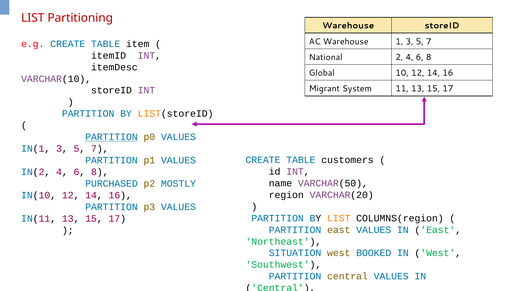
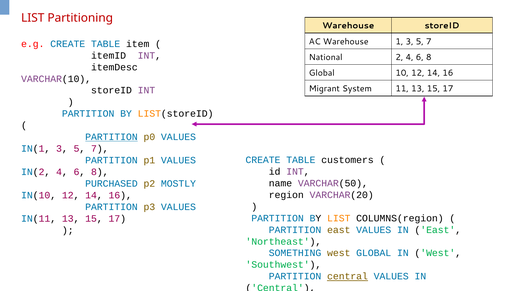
SITUATION: SITUATION -> SOMETHING (295, 253)
west BOOKED: BOOKED -> GLOBAL (374, 253)
central underline: none -> present (347, 277)
